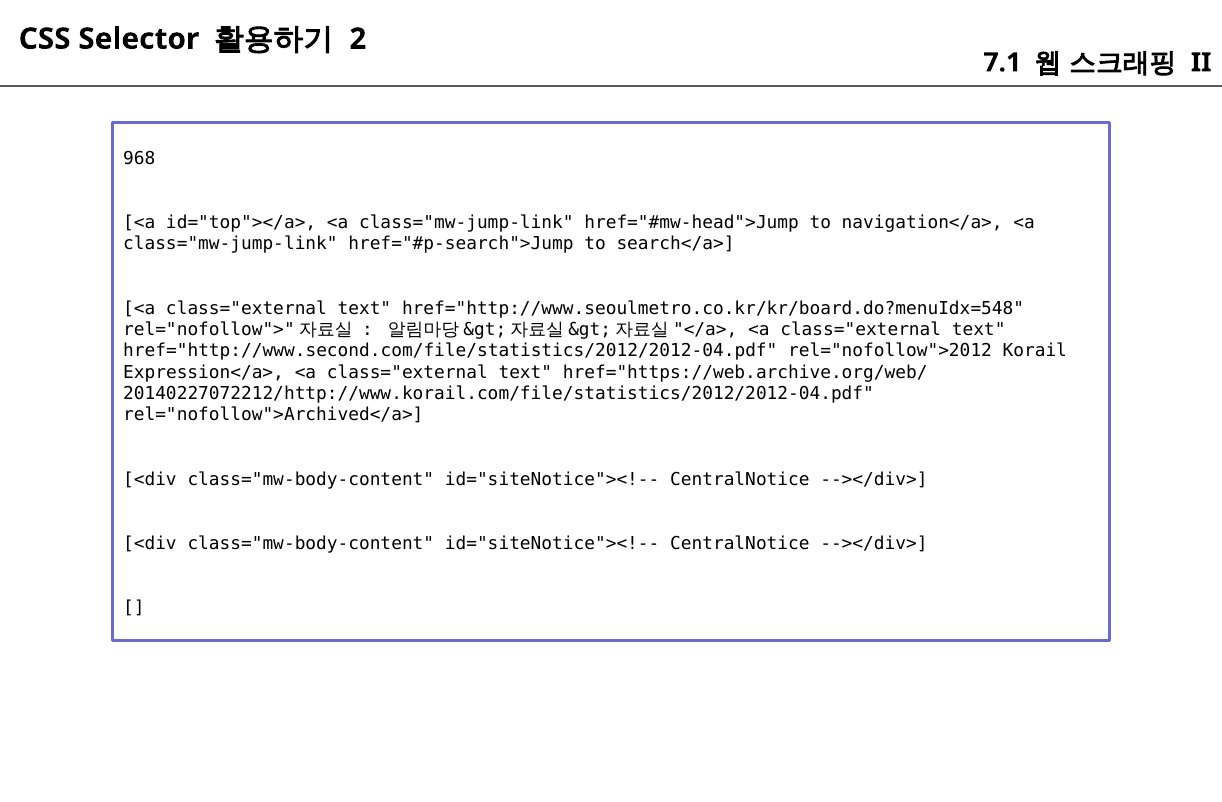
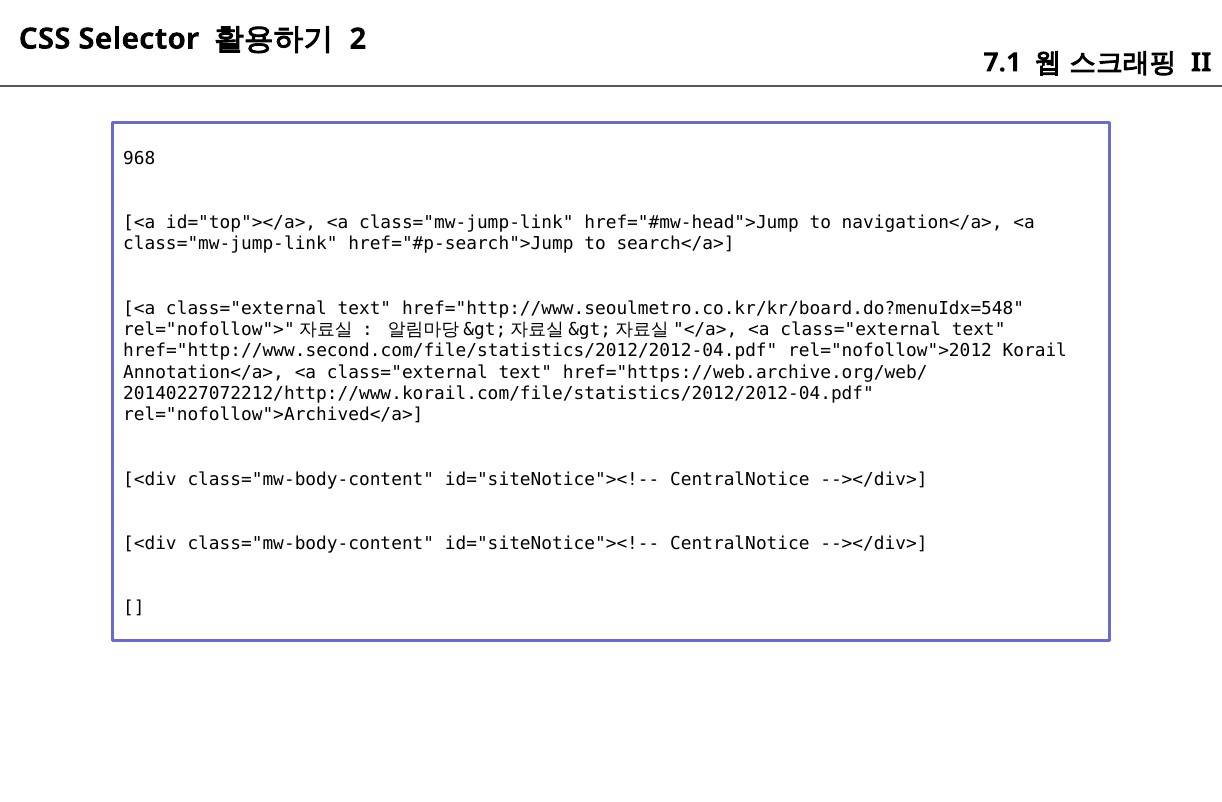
Expression</a>: Expression</a> -> Annotation</a> (204, 373)
